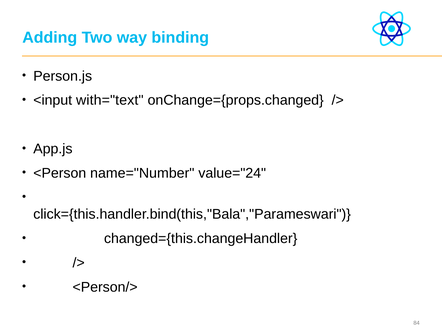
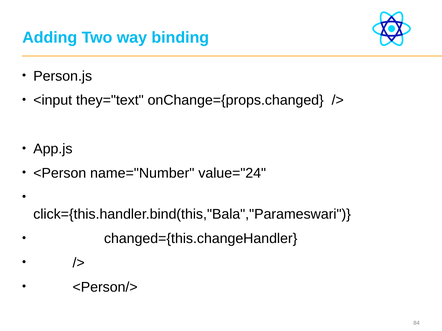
with="text: with="text -> they="text (110, 101)
